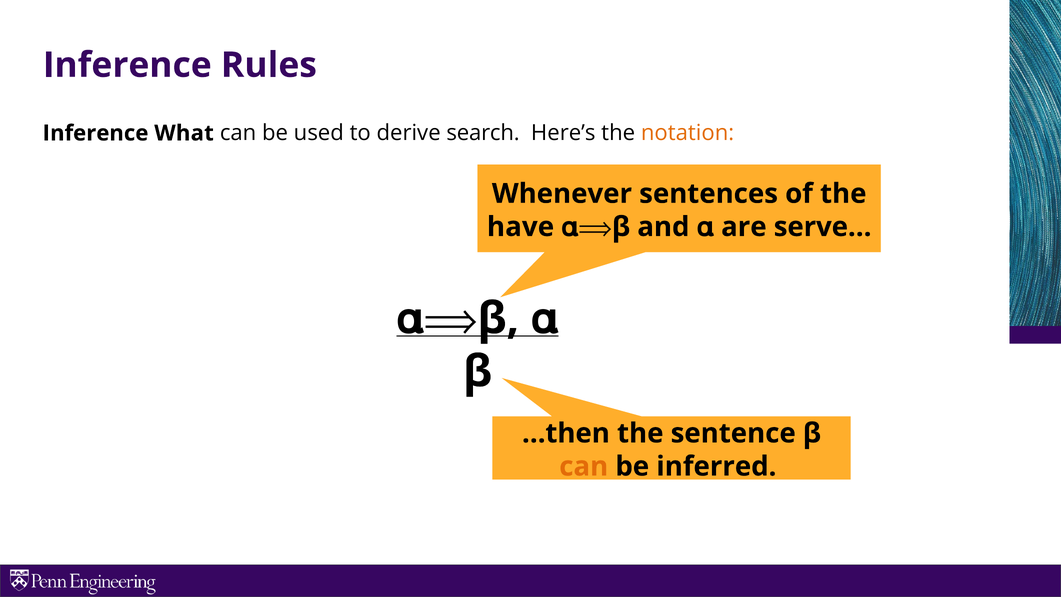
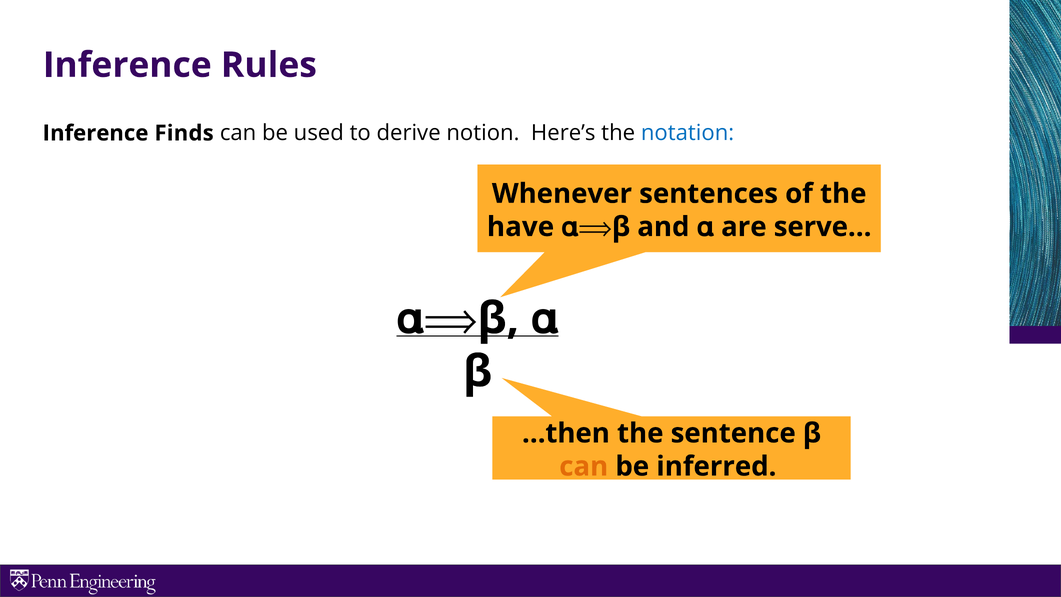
What: What -> Finds (184, 133)
search: search -> notion (483, 133)
notation colour: orange -> blue (688, 133)
